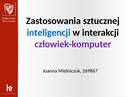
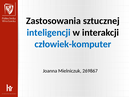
człowiek-komputer colour: purple -> blue (73, 44)
